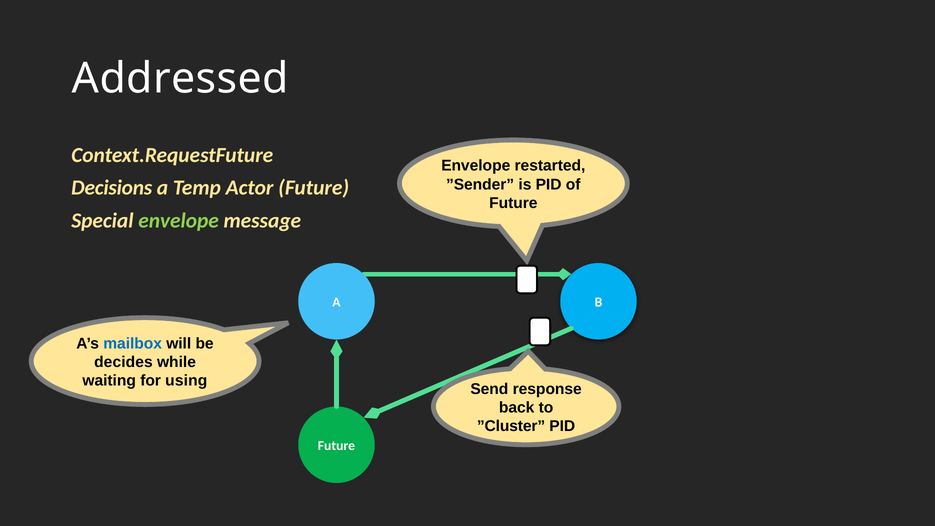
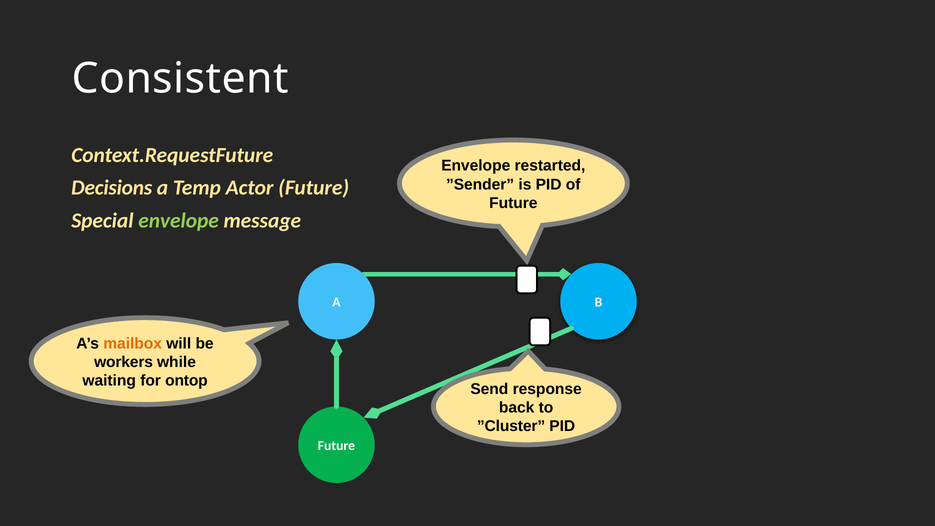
Addressed: Addressed -> Consistent (180, 79)
mailbox colour: blue -> orange (133, 343)
decides: decides -> workers (124, 362)
using: using -> ontop (186, 381)
